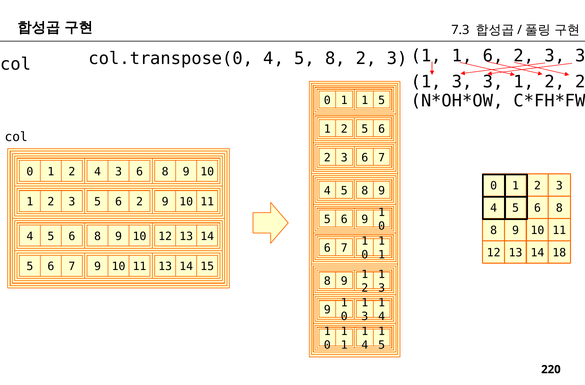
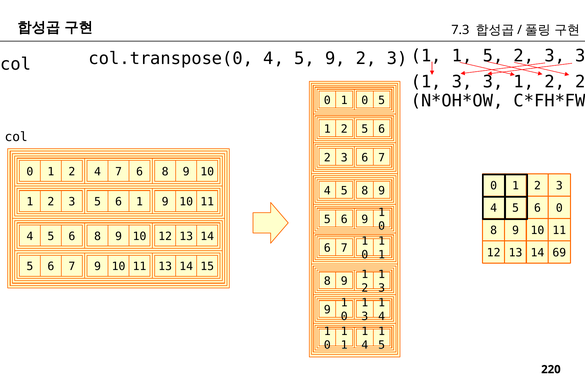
col.transpose(0 4 5 8: 8 -> 9 (335, 58)
1 1 6: 6 -> 5 (493, 56)
1: 1 -> 0 (365, 100)
4 3: 3 -> 7 (119, 171)
3 5 6 2: 2 -> 1 (140, 201)
8: 8 -> 0 (559, 208)
18: 18 -> 69 (559, 252)
